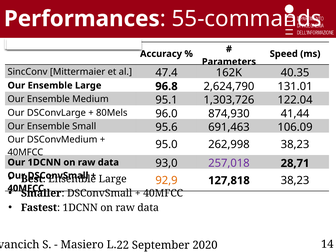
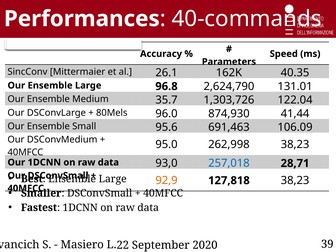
55-commands: 55-commands -> 40-commands (247, 19)
47.4: 47.4 -> 26.1 (166, 73)
95.1: 95.1 -> 35.7 (166, 100)
257,018 colour: purple -> blue (229, 163)
14: 14 -> 39 (327, 244)
